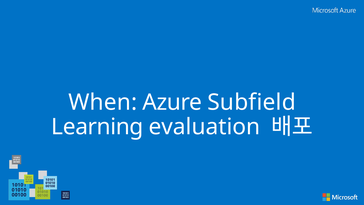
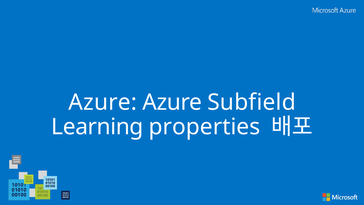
When: When -> Azure (103, 102)
evaluation: evaluation -> properties (204, 127)
